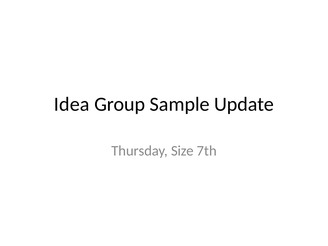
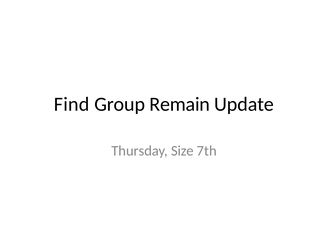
Idea: Idea -> Find (72, 104)
Sample: Sample -> Remain (180, 104)
